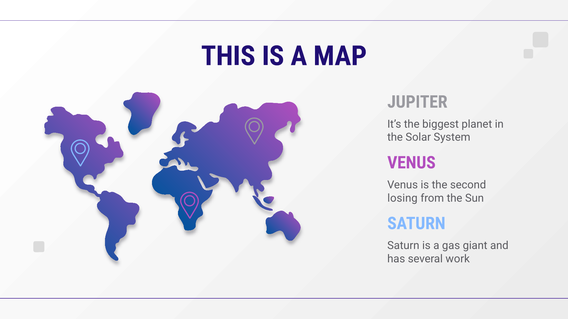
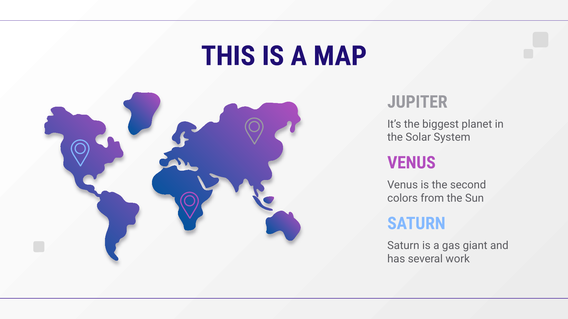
losing: losing -> colors (403, 198)
